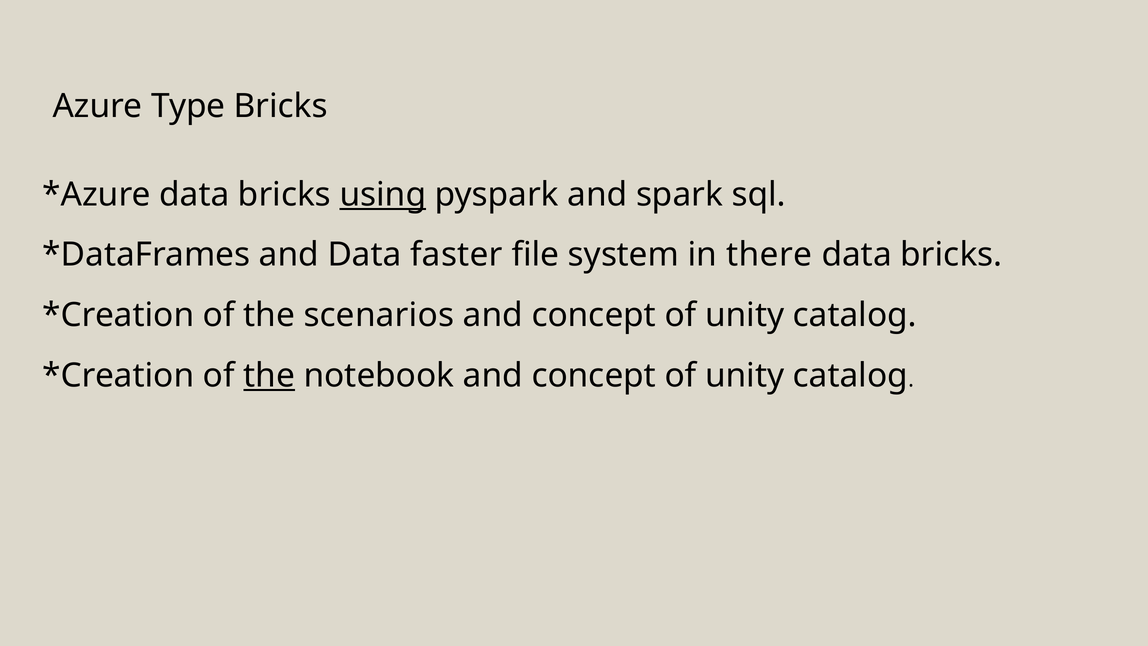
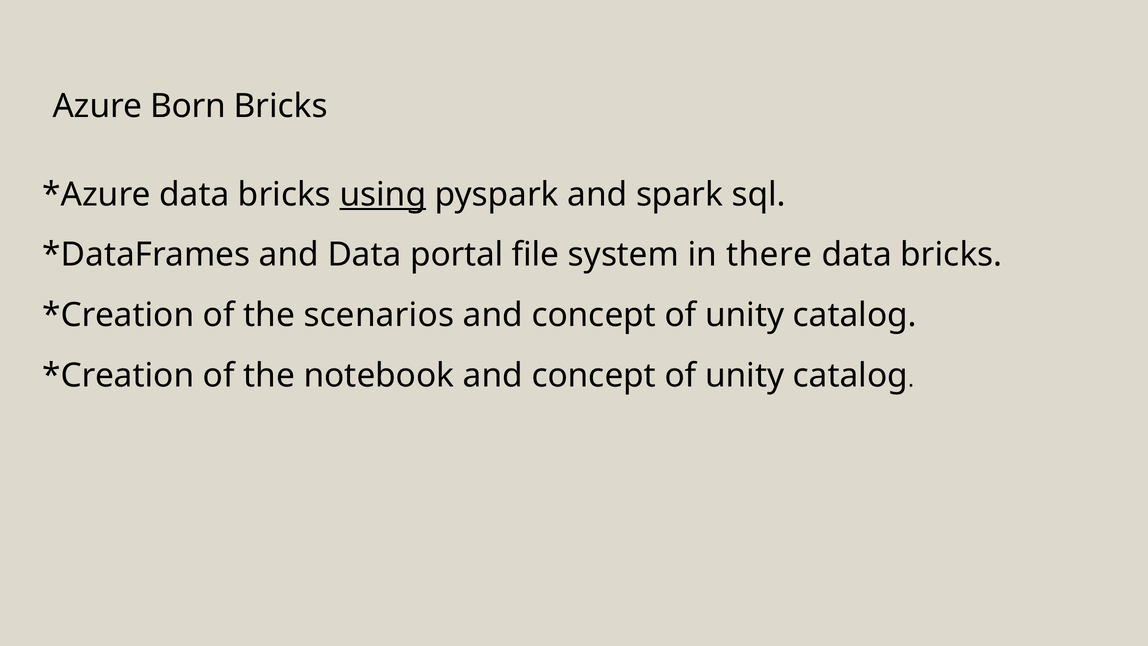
Type: Type -> Born (188, 106)
faster: faster -> portal (457, 255)
the underline: present -> none (269, 375)
